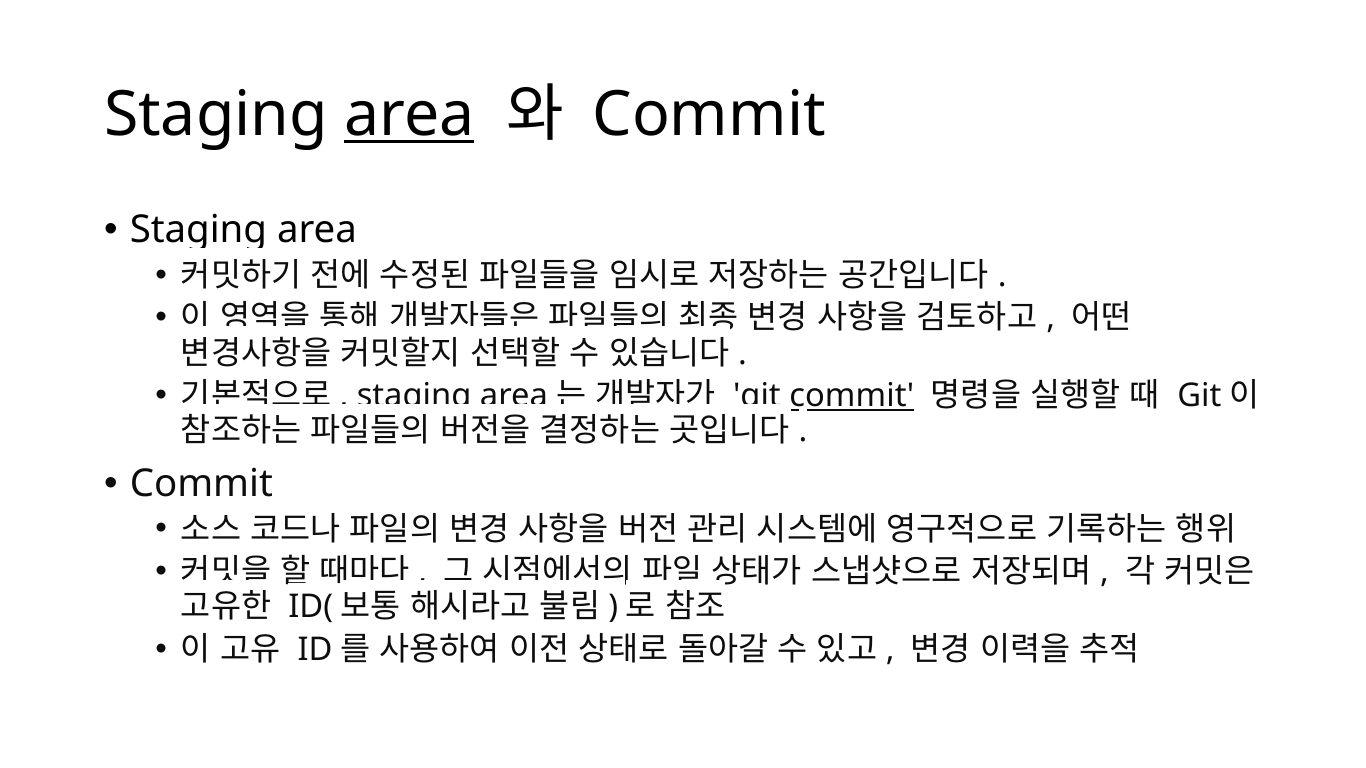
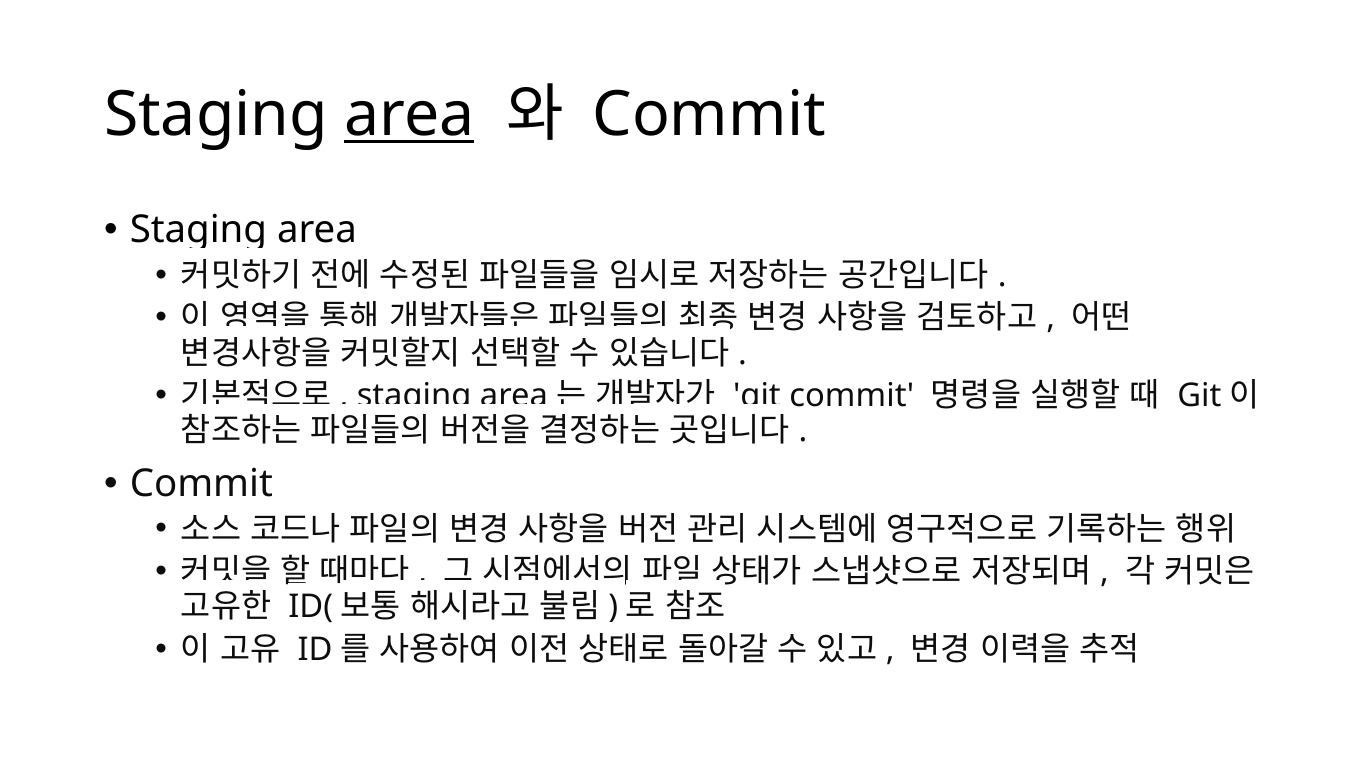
commit underline: present -> none (852, 396)
